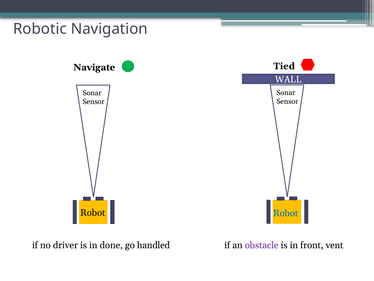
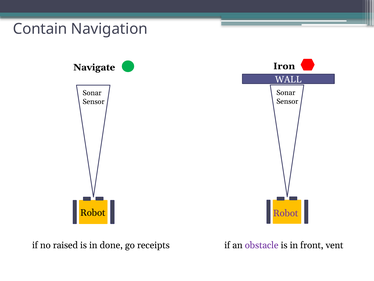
Robotic: Robotic -> Contain (40, 29)
Tied: Tied -> Iron (284, 66)
Robot colour: blue -> purple (286, 213)
driver: driver -> raised (65, 245)
handled: handled -> receipts (153, 245)
